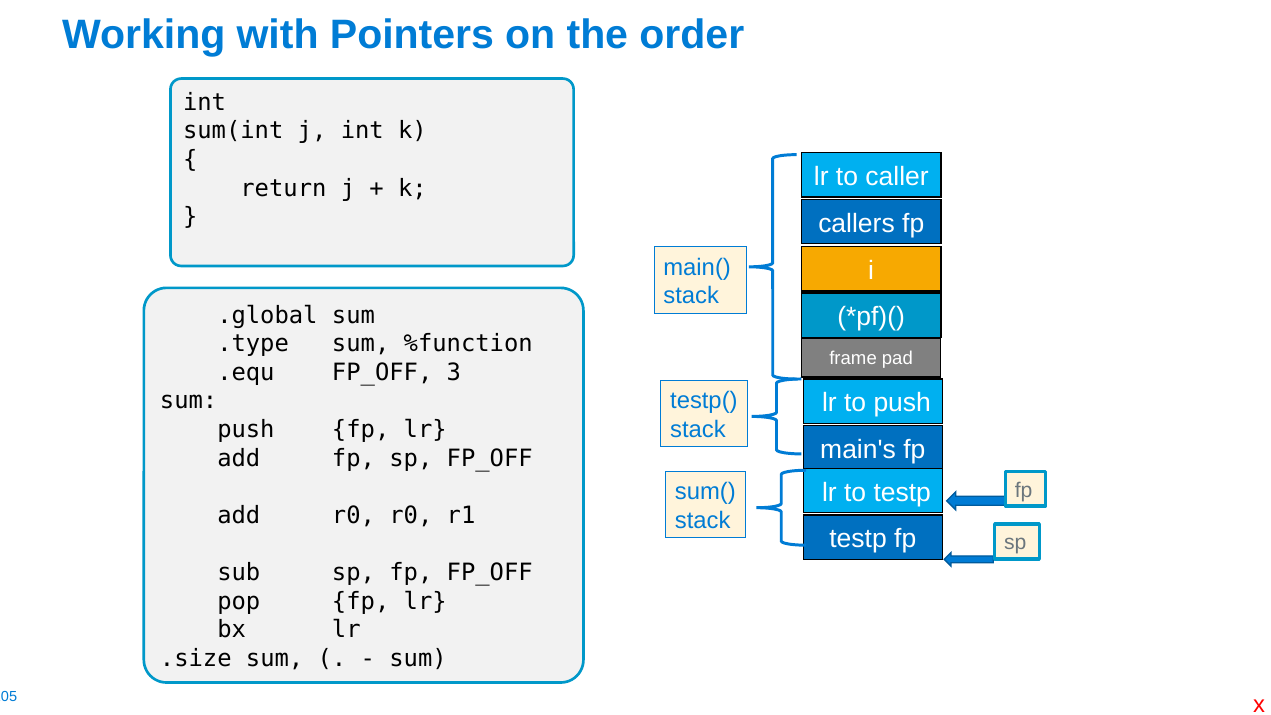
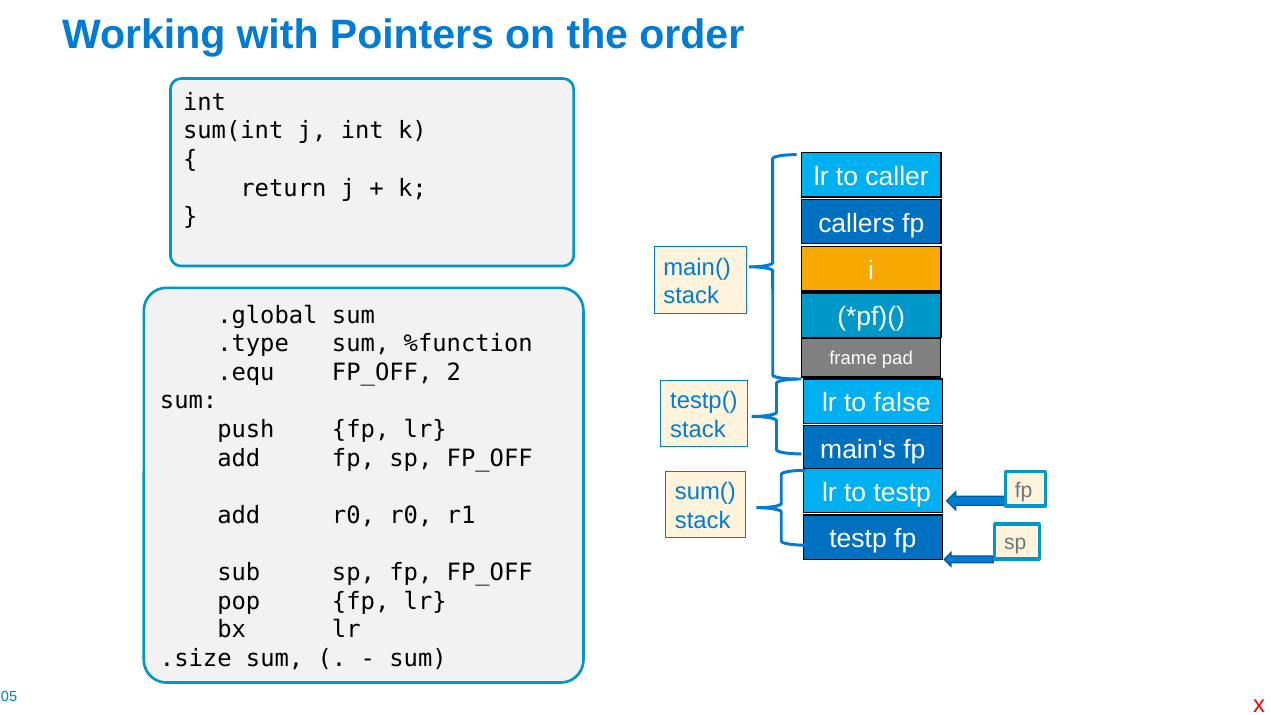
3: 3 -> 2 (454, 372)
to push: push -> false (902, 403)
